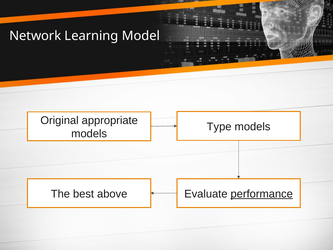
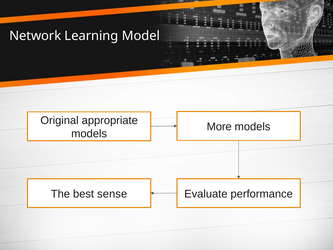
Type: Type -> More (219, 127)
above: above -> sense (112, 194)
performance underline: present -> none (262, 194)
